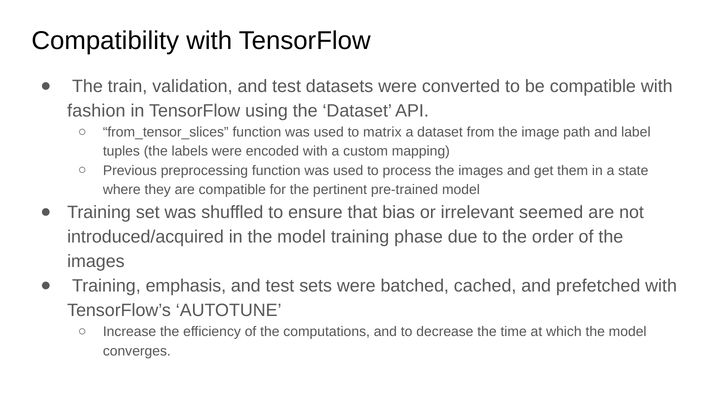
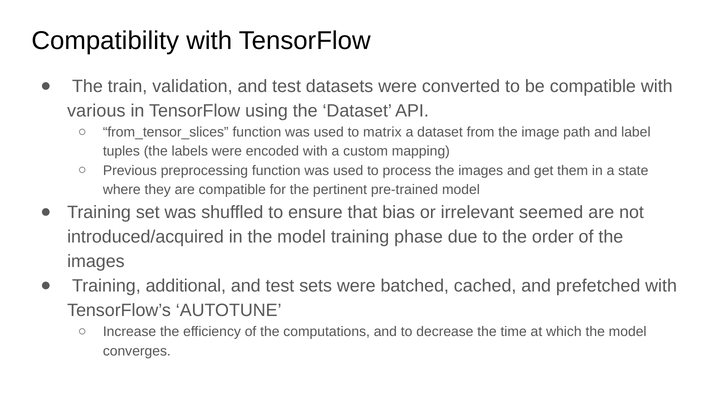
fashion: fashion -> various (96, 111)
emphasis: emphasis -> additional (186, 286)
